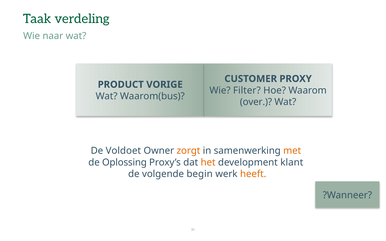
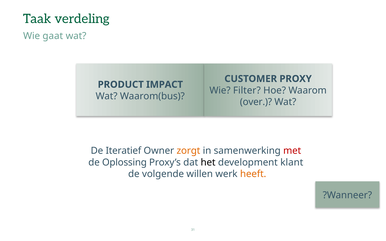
naar: naar -> gaat (53, 36)
VORIGE: VORIGE -> IMPACT (165, 85)
Voldoet: Voldoet -> Iteratief (123, 151)
met colour: orange -> red (292, 151)
het colour: orange -> black (208, 162)
begin: begin -> willen (200, 174)
